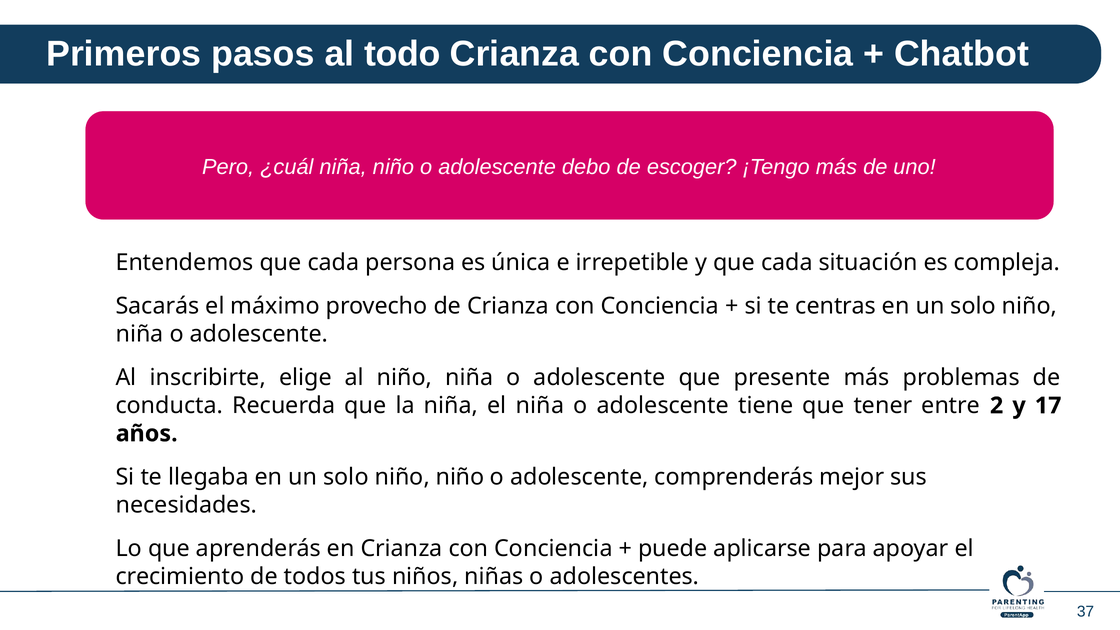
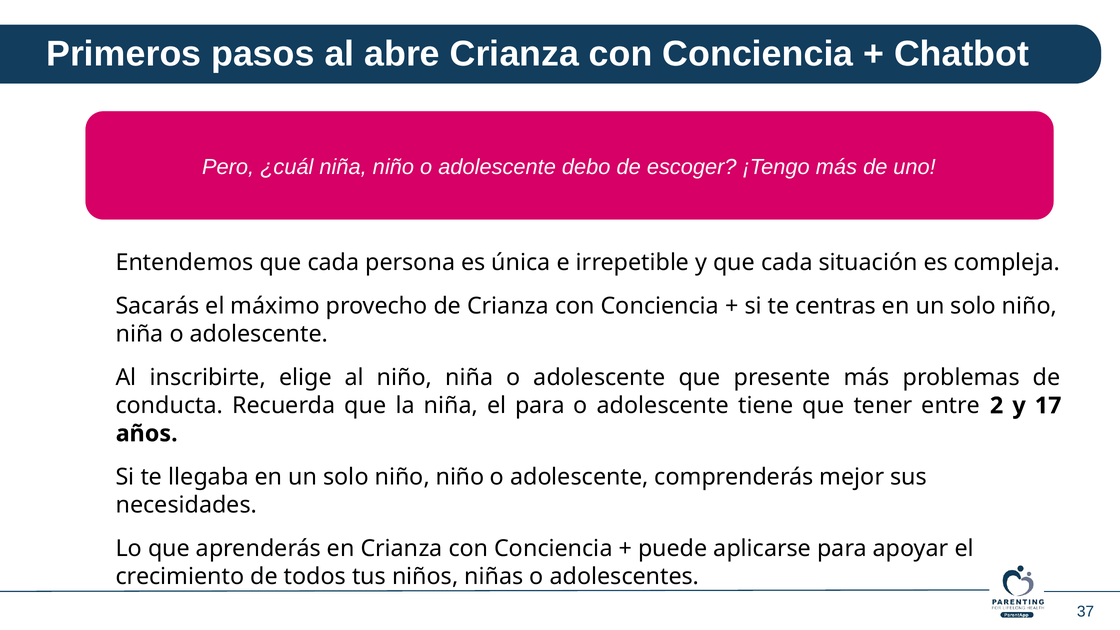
todo: todo -> abre (402, 54)
el niña: niña -> para (540, 406)
